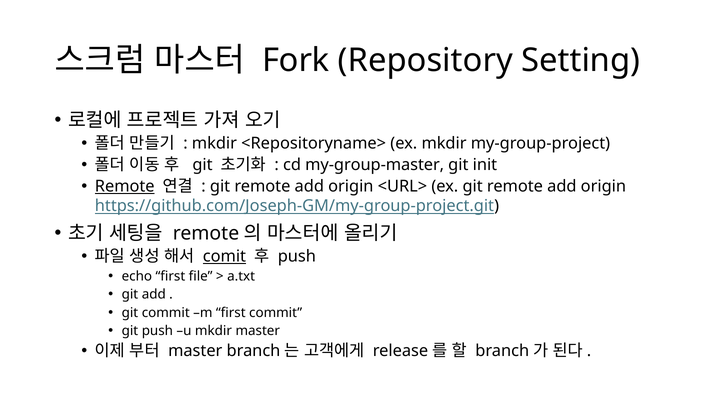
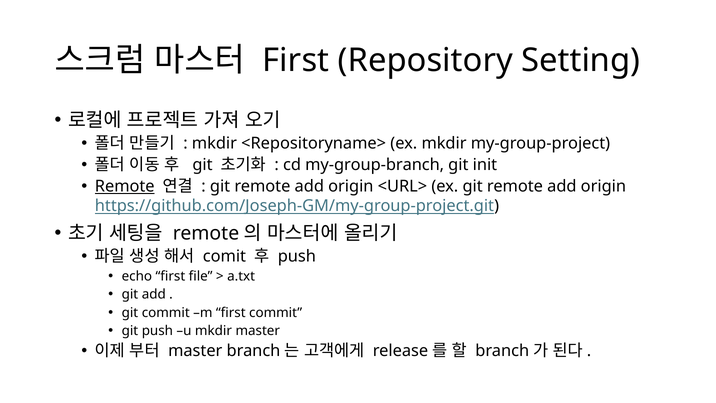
Fork: Fork -> First (296, 60)
my-group-master: my-group-master -> my-group-branch (375, 165)
comit underline: present -> none (224, 256)
